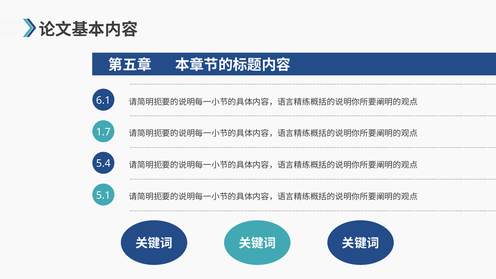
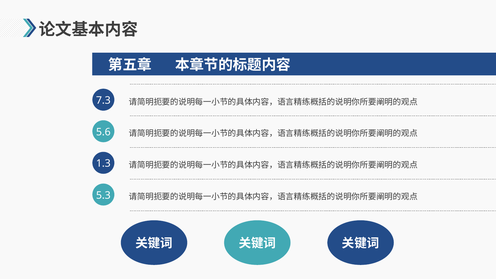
6.1: 6.1 -> 7.3 (103, 100)
1.7: 1.7 -> 5.6 (103, 132)
5.4: 5.4 -> 1.3 (103, 164)
5.1: 5.1 -> 5.3 (103, 195)
